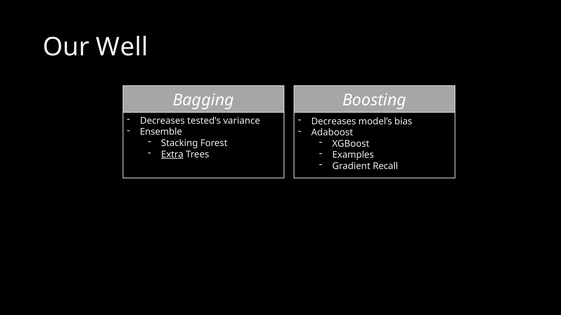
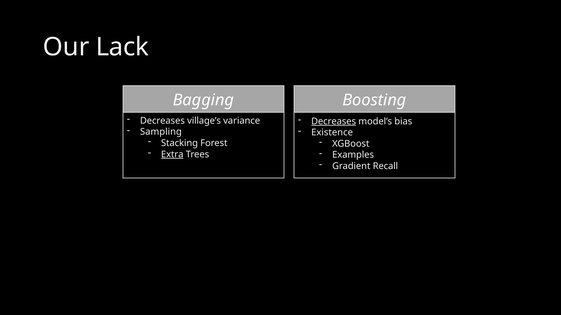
Well: Well -> Lack (122, 47)
tested’s: tested’s -> village’s (204, 121)
Decreases underline: none -> present (334, 122)
Ensemble: Ensemble -> Sampling (161, 132)
Adaboost: Adaboost -> Existence (332, 133)
